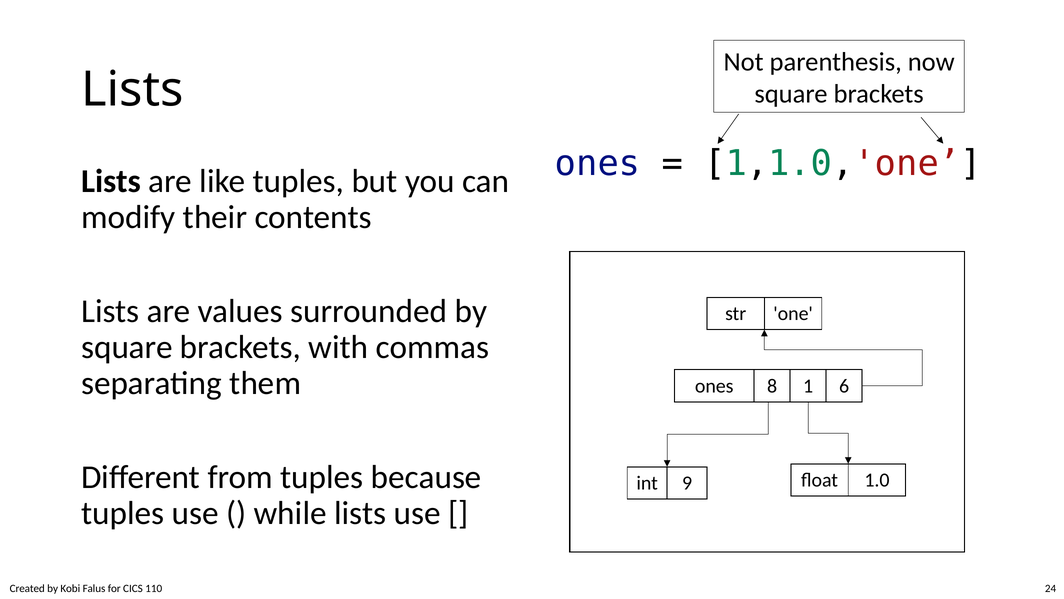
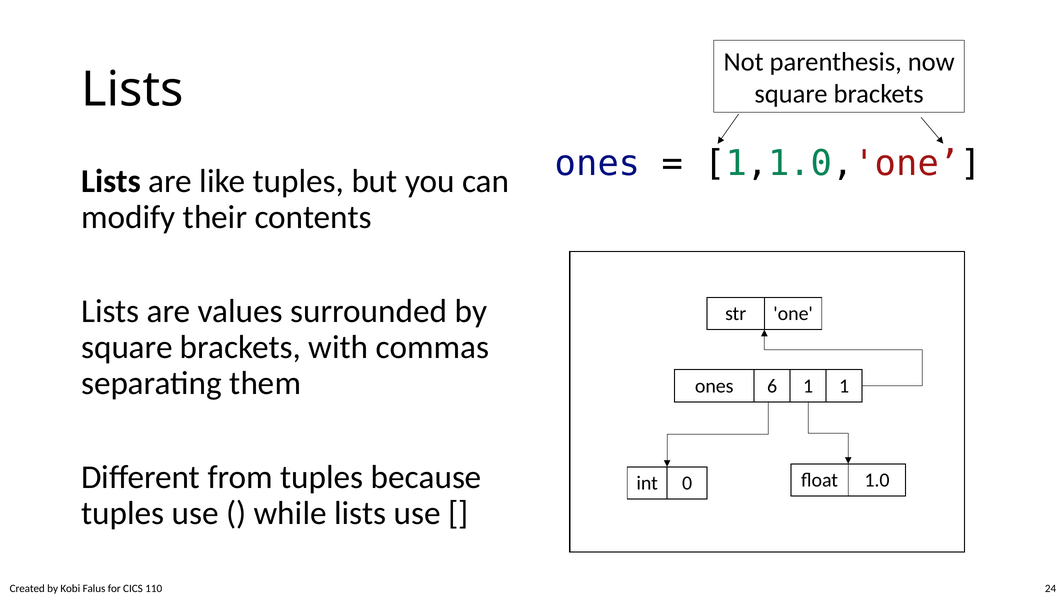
8: 8 -> 6 (772, 386)
1 6: 6 -> 1 (844, 386)
9: 9 -> 0 (687, 483)
